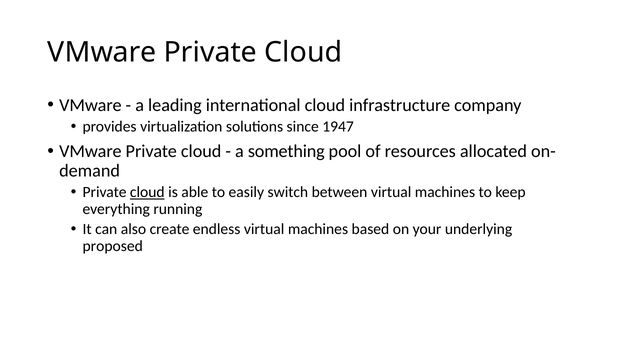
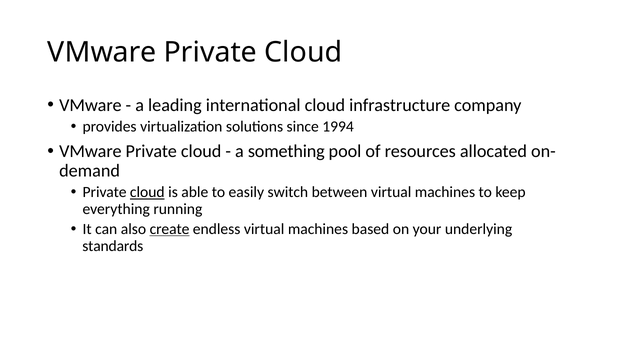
1947: 1947 -> 1994 (338, 127)
create underline: none -> present (170, 229)
proposed: proposed -> standards (113, 246)
